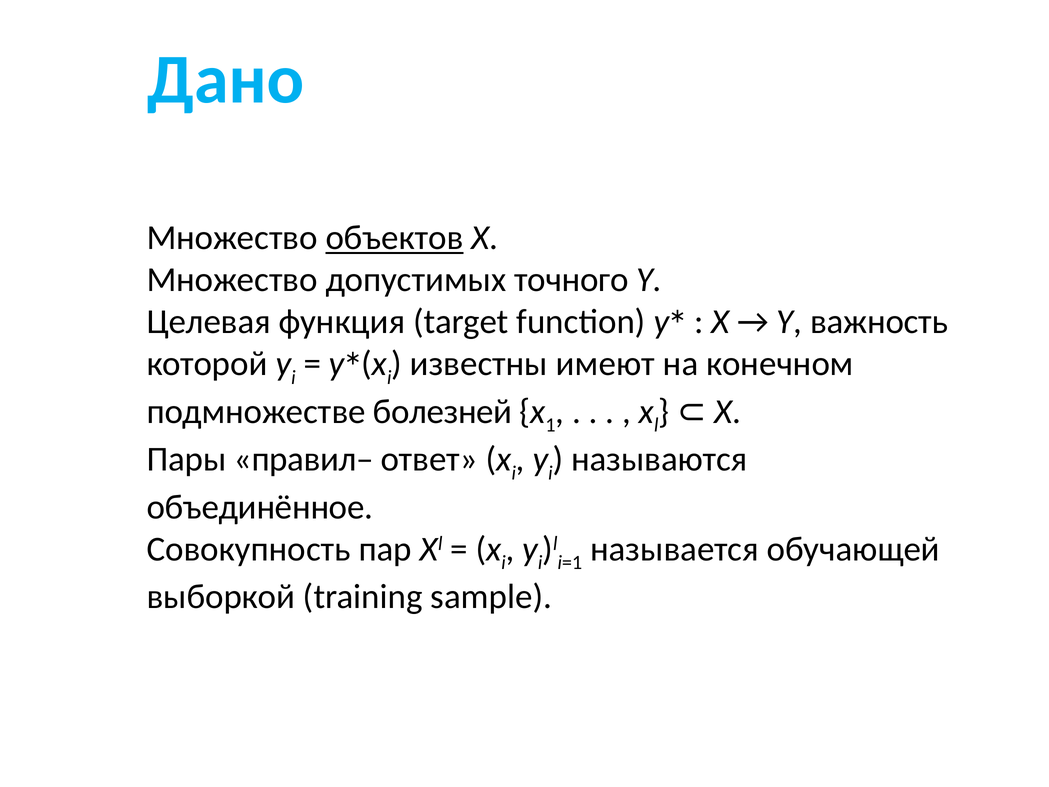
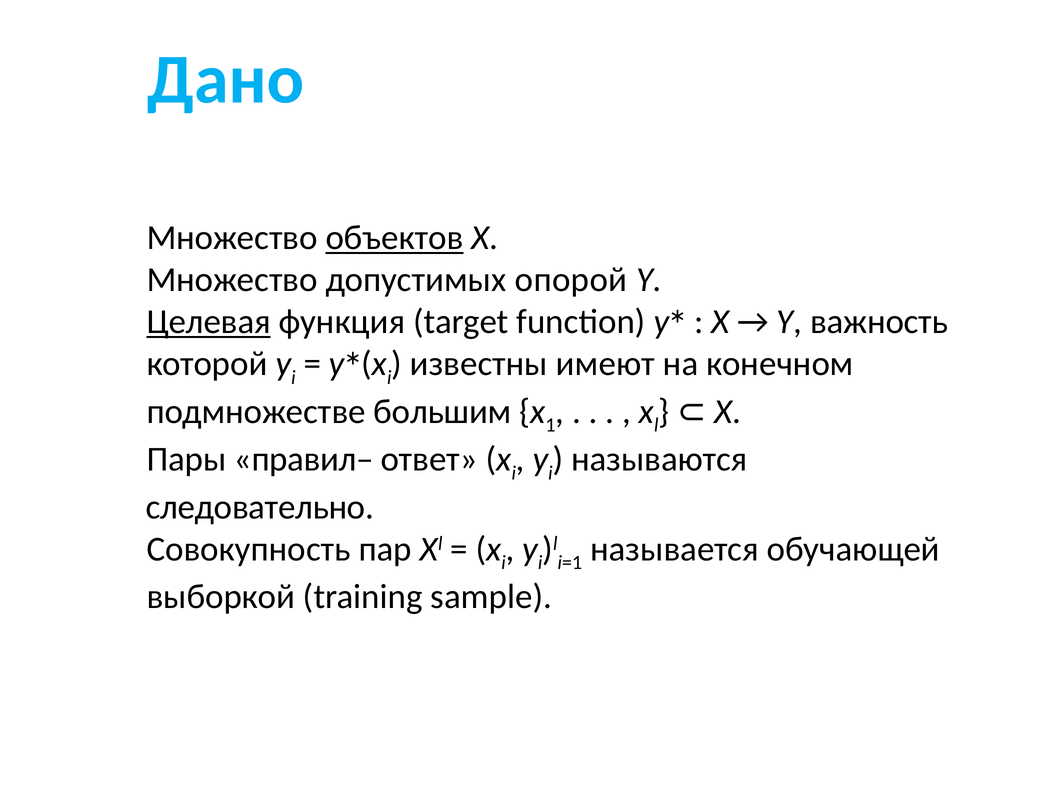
точного: точного -> опорой (571, 280)
Целевая underline: none -> present (209, 322)
болезней: болезней -> большим (442, 411)
объединённое: объединённое -> следовательно (260, 507)
